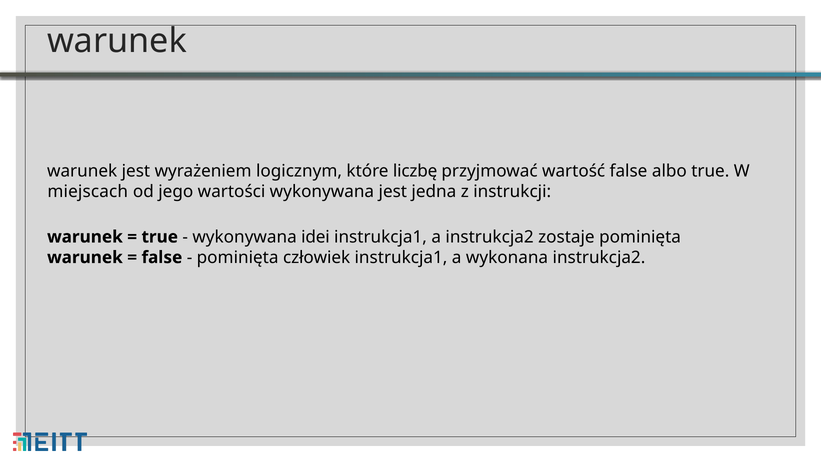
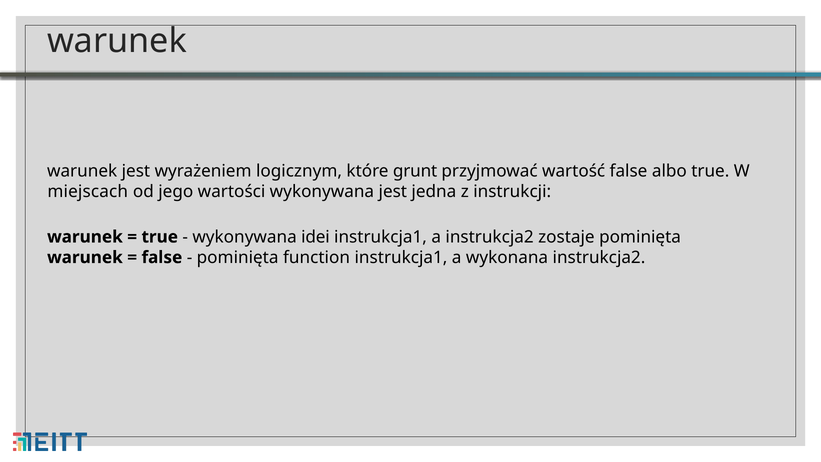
liczbę: liczbę -> grunt (415, 171)
człowiek: człowiek -> function (317, 257)
